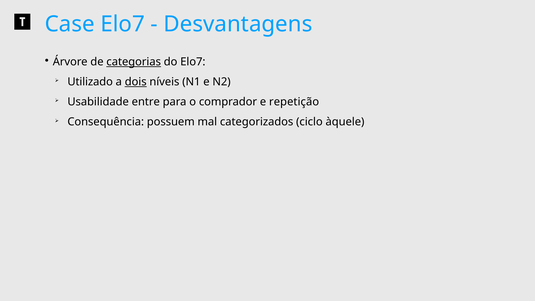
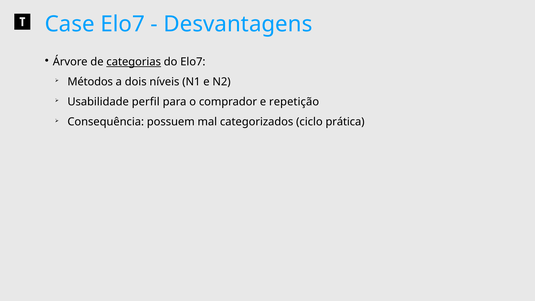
Utilizado: Utilizado -> Métodos (90, 82)
dois underline: present -> none (136, 82)
entre: entre -> perfil (146, 102)
àquele: àquele -> prática (345, 122)
